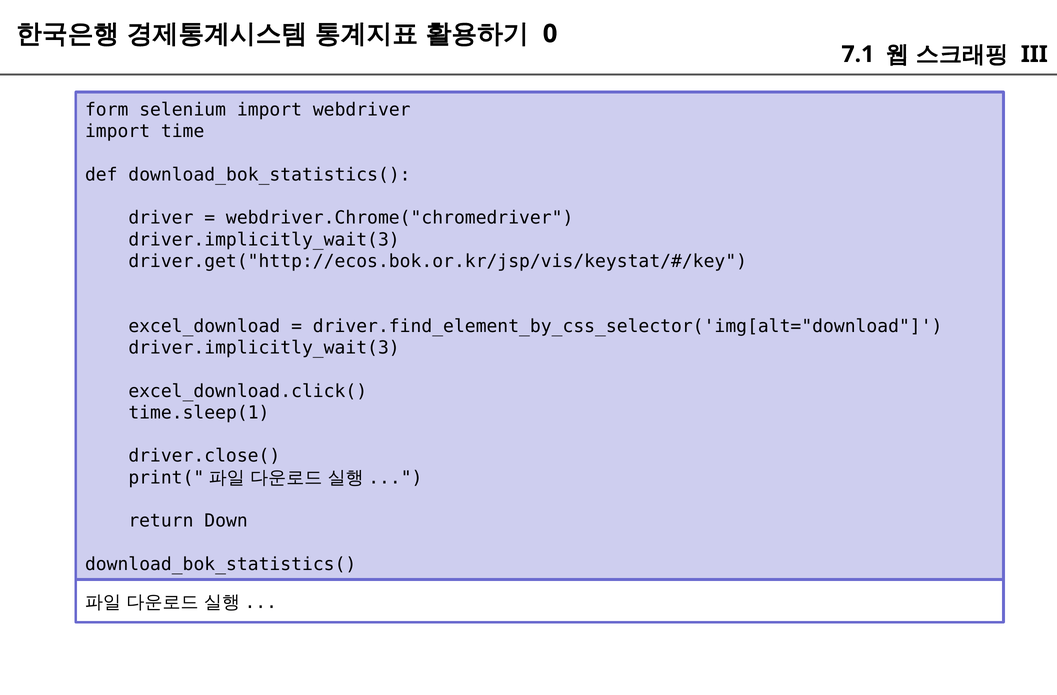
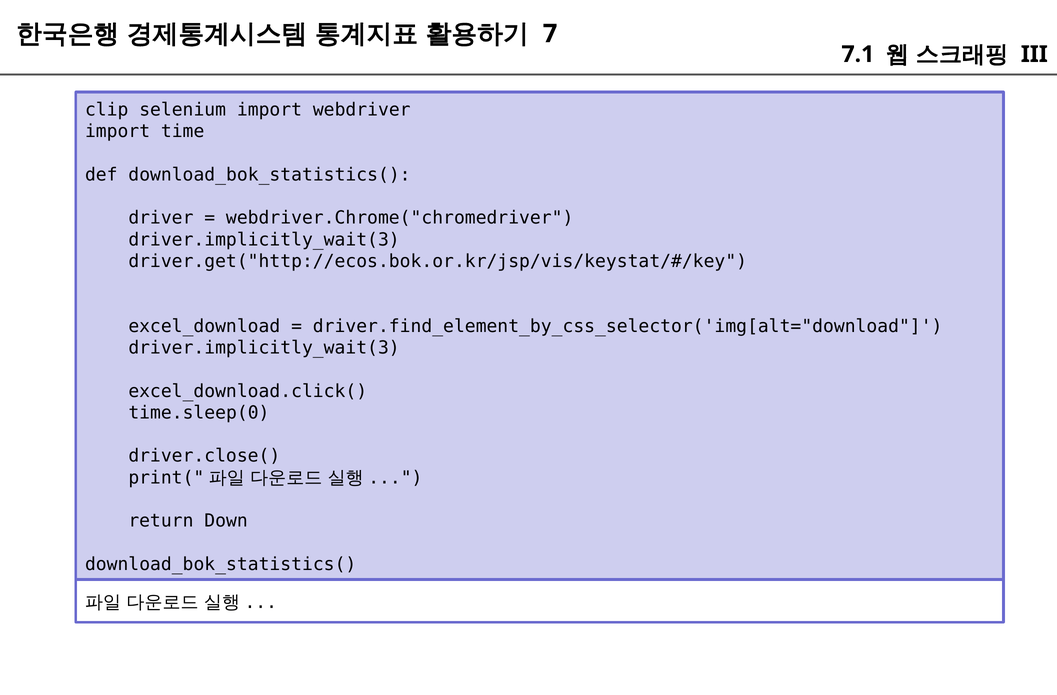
0: 0 -> 7 (550, 34)
form: form -> clip (107, 110)
time.sleep(1: time.sleep(1 -> time.sleep(0 (199, 412)
